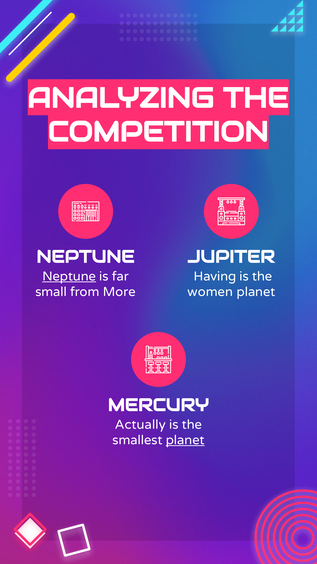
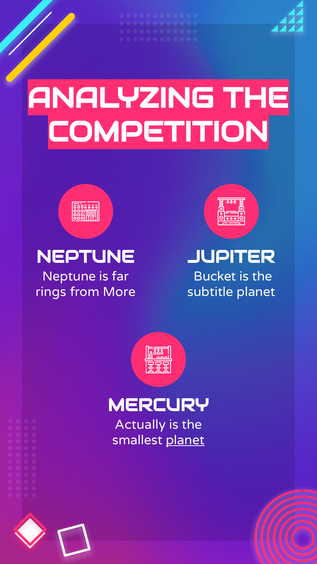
Neptune underline: present -> none (69, 276)
Having: Having -> Bucket (215, 276)
small: small -> rings (51, 292)
women: women -> subtitle (210, 292)
